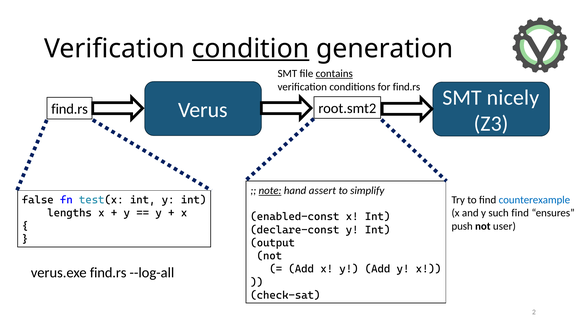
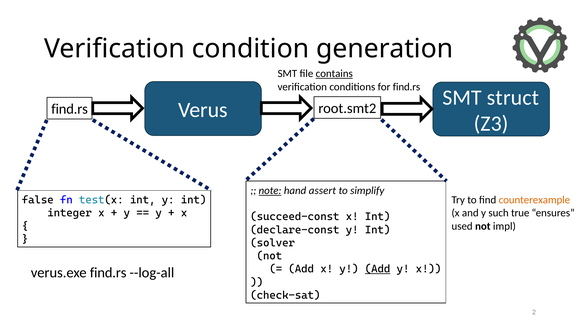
condition underline: present -> none (251, 49)
nicely: nicely -> struct (513, 97)
counterexample colour: blue -> orange (534, 199)
lengths: lengths -> integer (70, 213)
such find: find -> true (520, 213)
enabled-const: enabled-const -> succeed-const (295, 216)
push: push -> used (462, 226)
user: user -> impl (504, 226)
output: output -> solver (273, 242)
Add underline: none -> present (378, 268)
